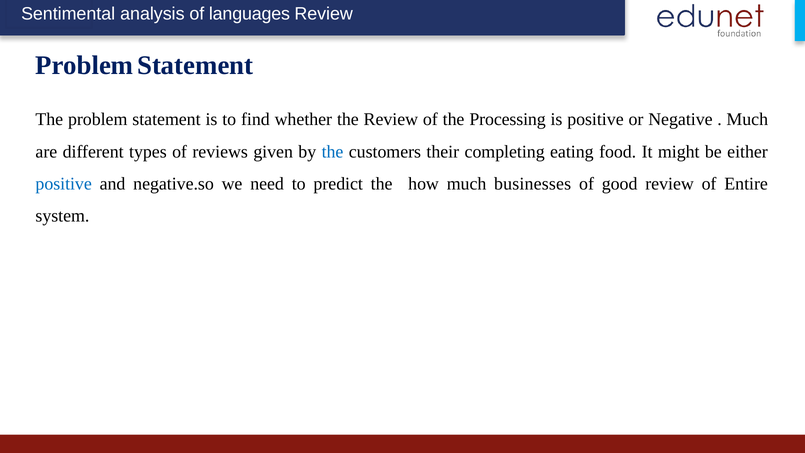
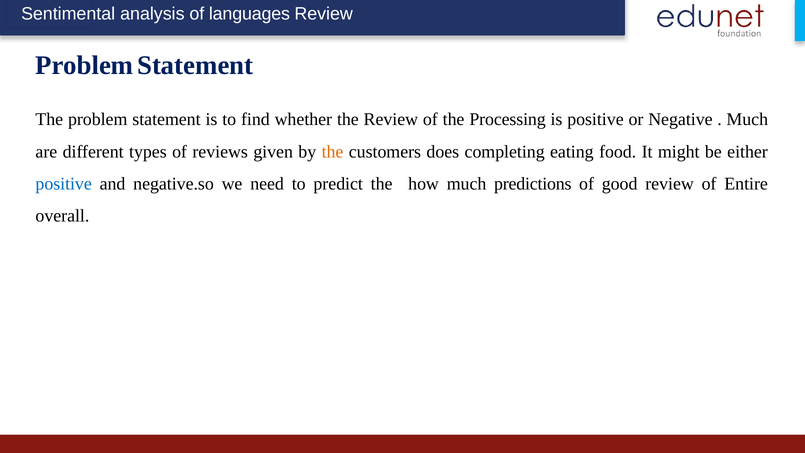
the colour: blue -> orange (333, 152)
their: their -> does (443, 152)
businesses: businesses -> predictions (533, 184)
system: system -> overall (62, 216)
